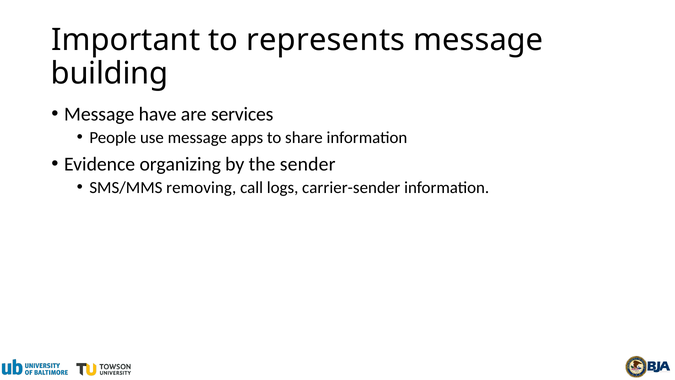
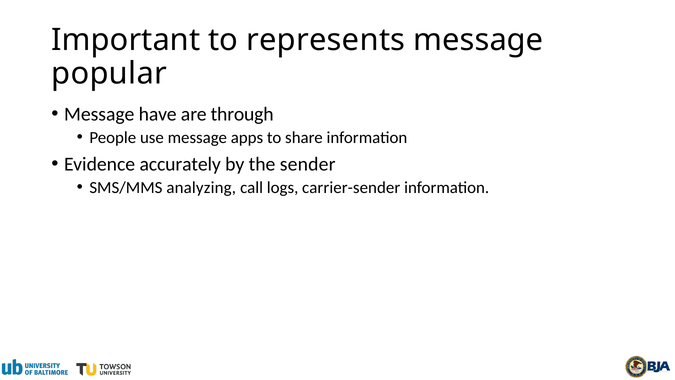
building: building -> popular (109, 73)
services: services -> through (242, 114)
organizing: organizing -> accurately (180, 164)
removing: removing -> analyzing (201, 187)
